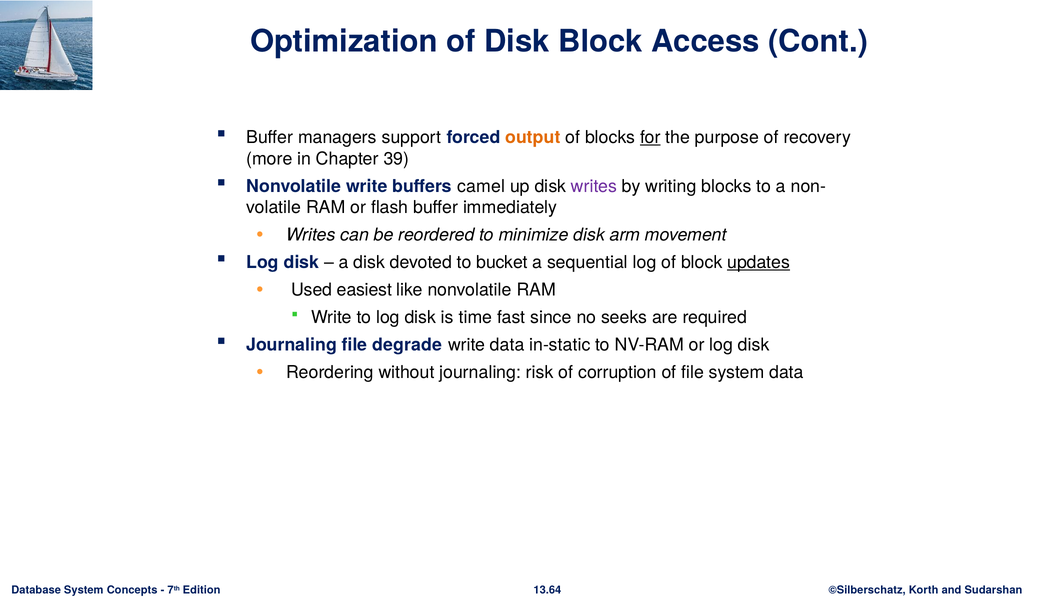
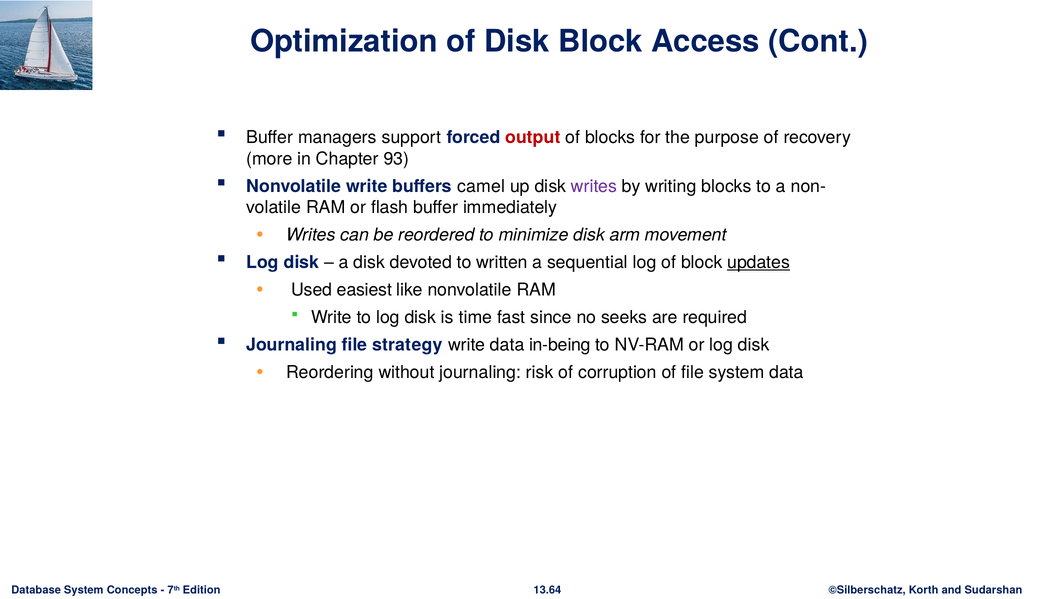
output colour: orange -> red (533, 137)
for underline: present -> none (650, 137)
39: 39 -> 93 (396, 159)
bucket: bucket -> written (502, 262)
degrade: degrade -> strategy (407, 345)
in-static: in-static -> in-being (560, 345)
